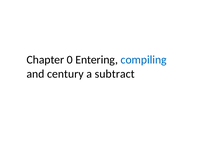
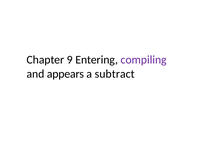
0: 0 -> 9 (70, 60)
compiling colour: blue -> purple (144, 60)
century: century -> appears (65, 74)
